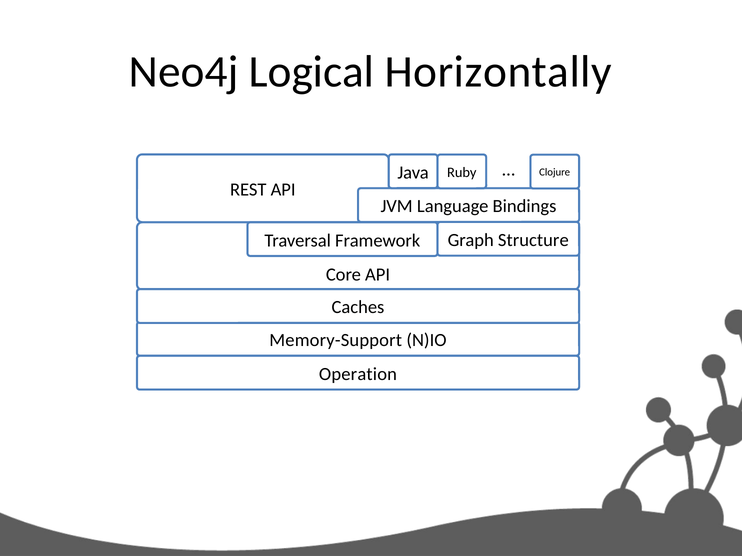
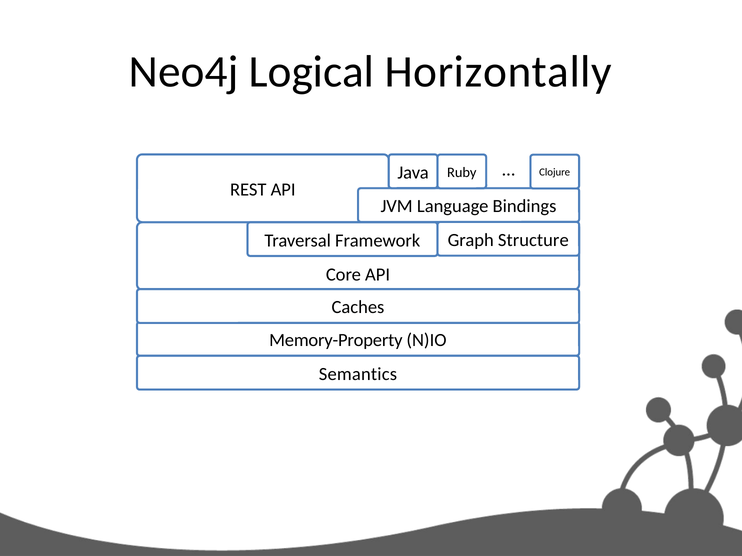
Memory-Support: Memory-Support -> Memory-Property (336, 340)
Operation: Operation -> Semantics (358, 374)
